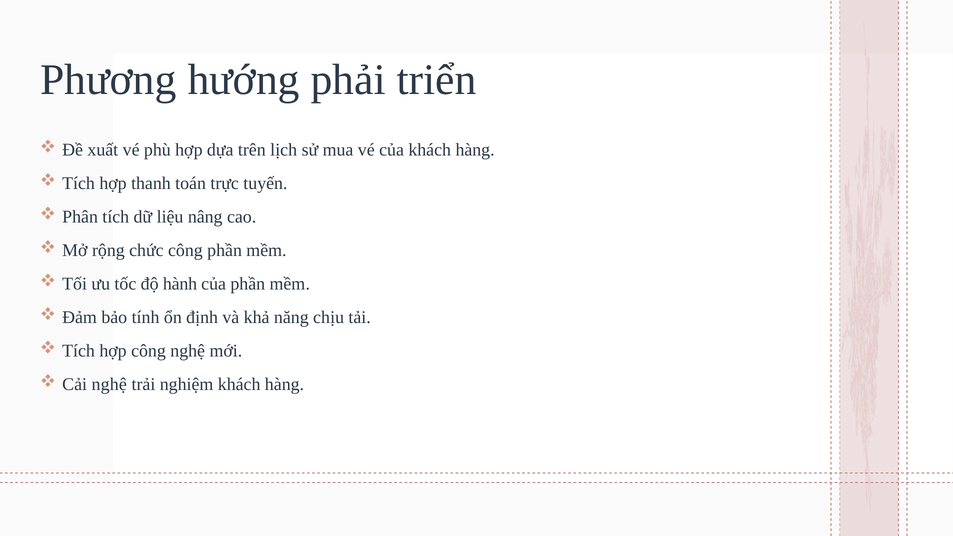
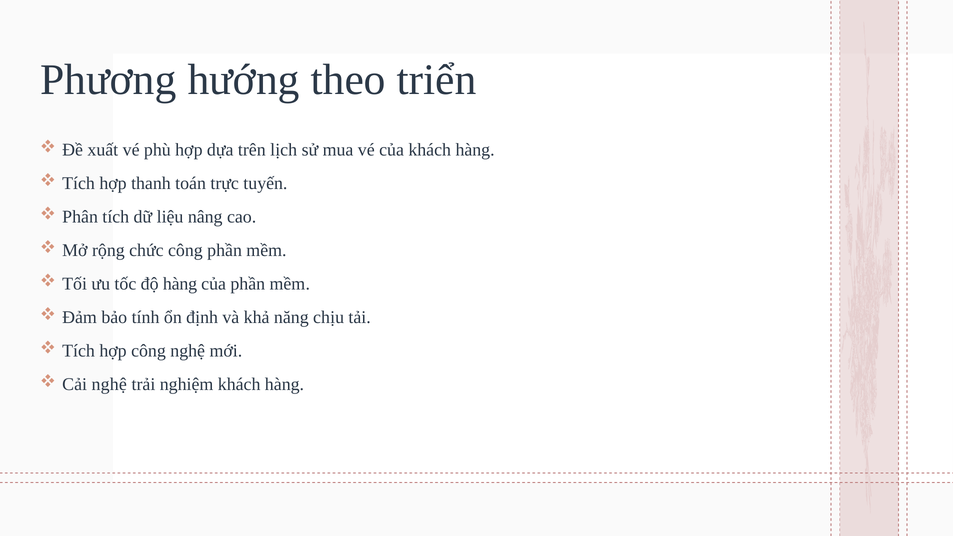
phải: phải -> theo (348, 80)
độ hành: hành -> hàng (180, 284)
